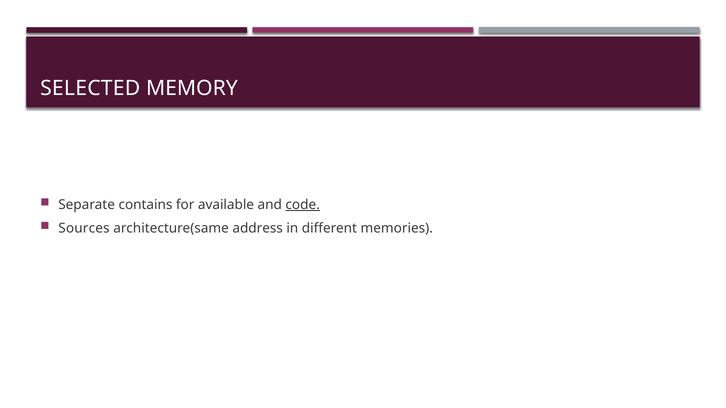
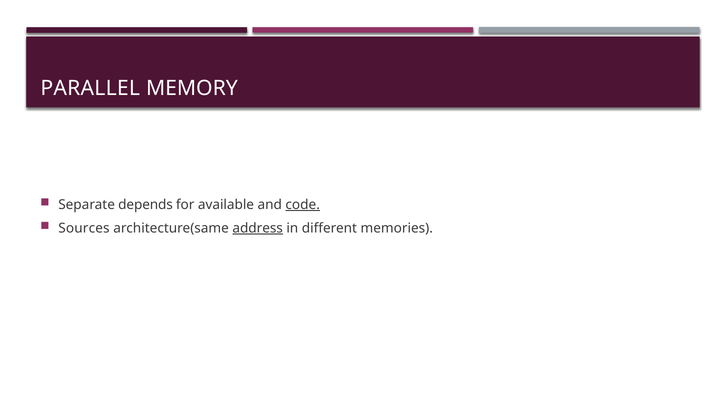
SELECTED: SELECTED -> PARALLEL (90, 88)
contains: contains -> depends (146, 205)
address underline: none -> present (258, 229)
